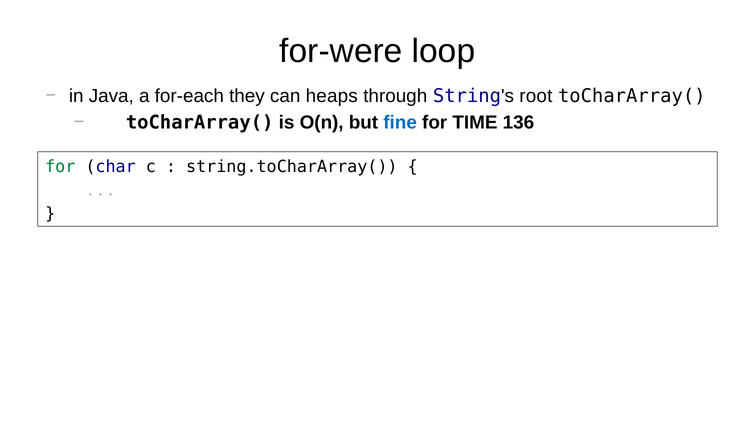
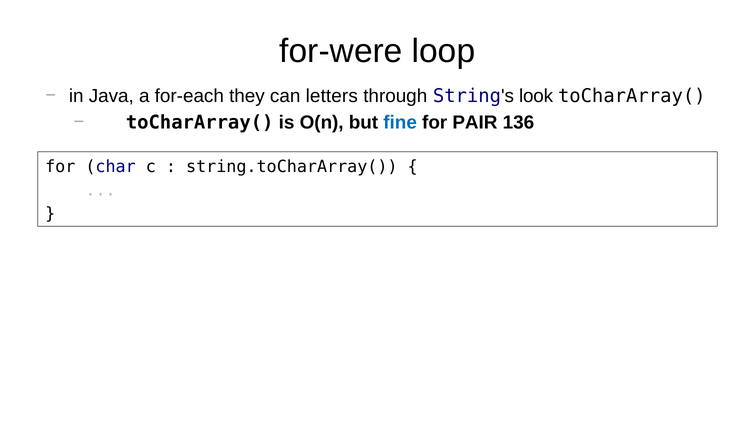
heaps: heaps -> letters (332, 96)
root: root -> look (536, 96)
TIME: TIME -> PAIR (475, 122)
for colour: green -> black (60, 166)
